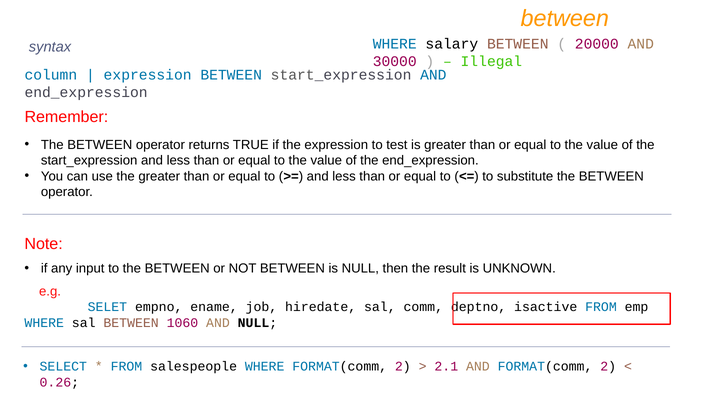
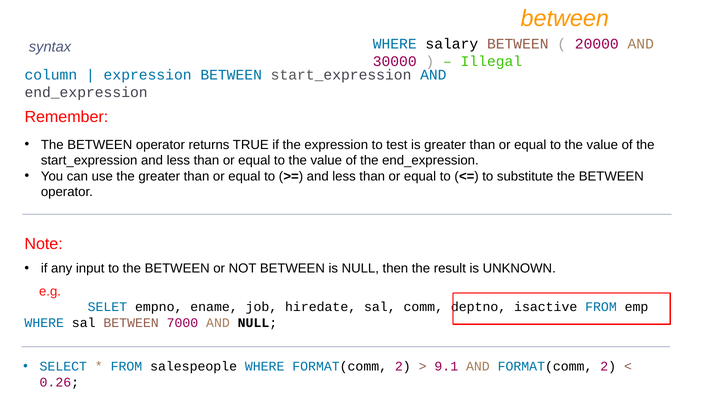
1060: 1060 -> 7000 (182, 323)
2.1: 2.1 -> 9.1 (446, 366)
